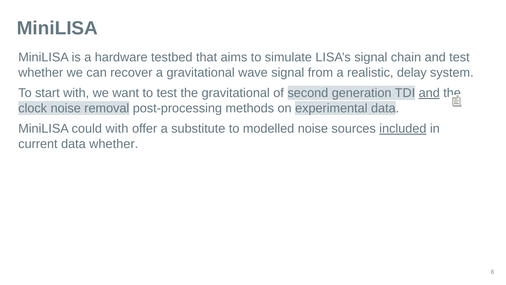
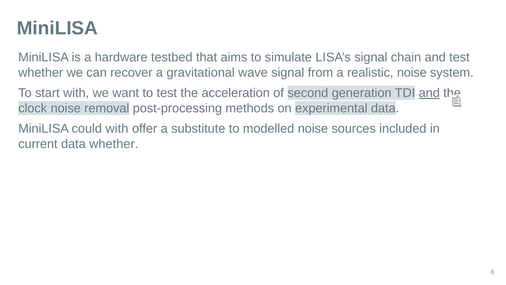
realistic delay: delay -> noise (412, 72)
the gravitational: gravitational -> acceleration (236, 93)
included underline: present -> none (403, 129)
